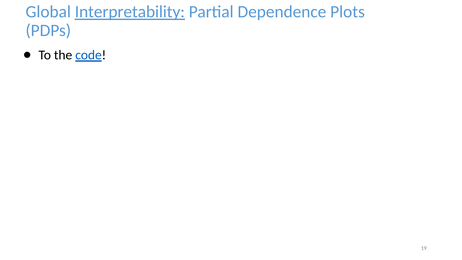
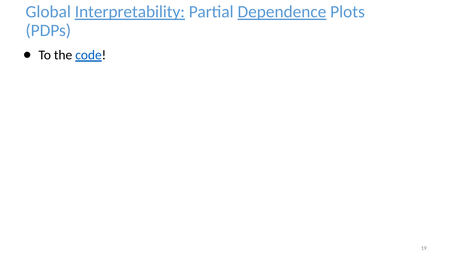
Dependence underline: none -> present (282, 12)
